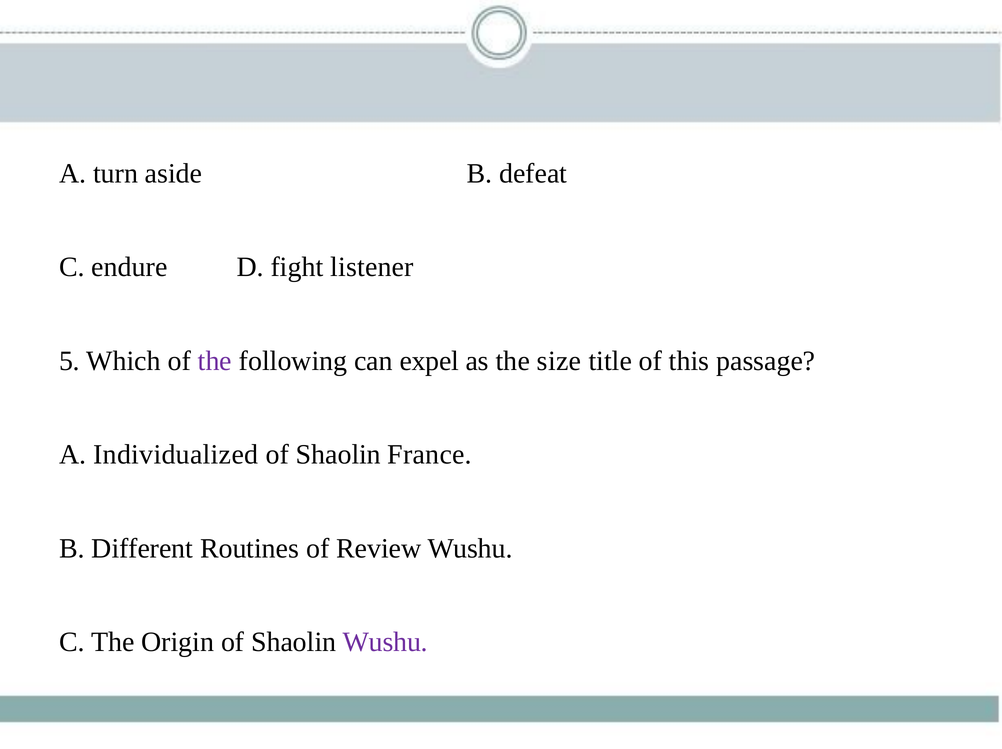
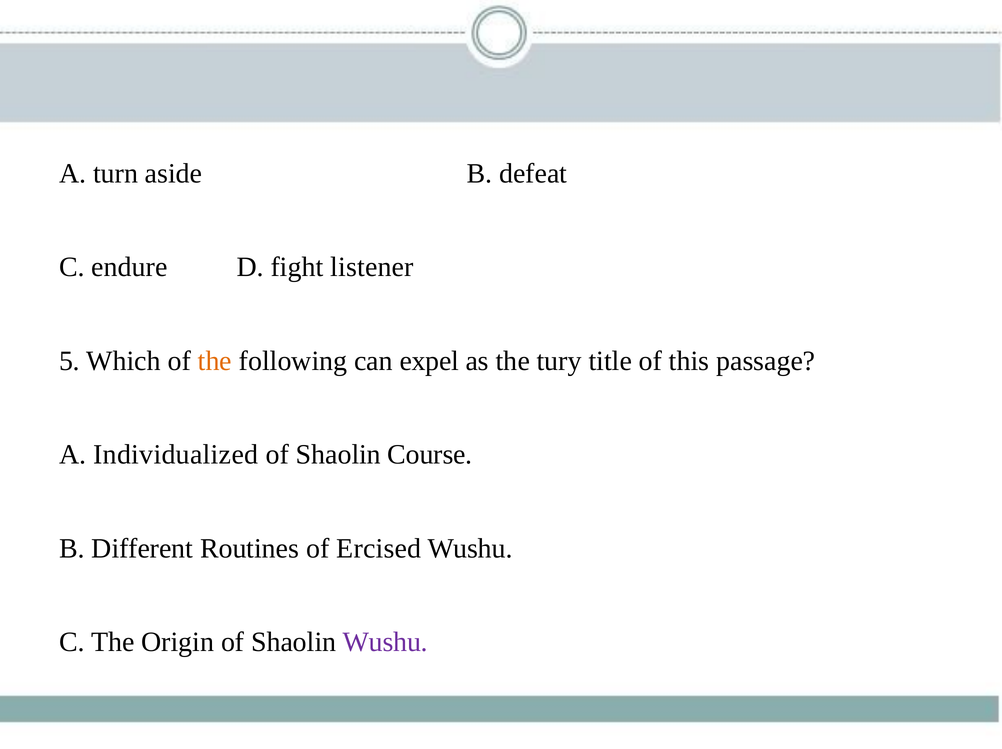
the colour: purple -> orange (215, 361)
size: size -> tury (559, 361)
France: France -> Course (430, 455)
Review: Review -> Ercised (379, 549)
